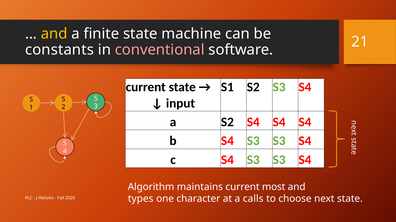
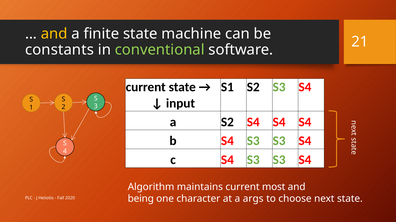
conventional colour: pink -> light green (160, 50)
types: types -> being (141, 199)
calls: calls -> args (253, 199)
